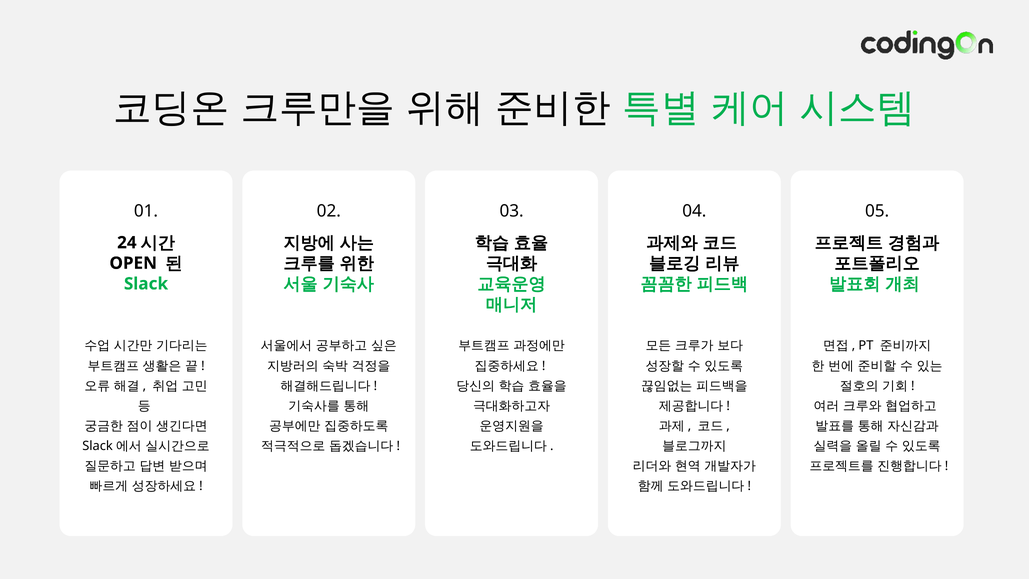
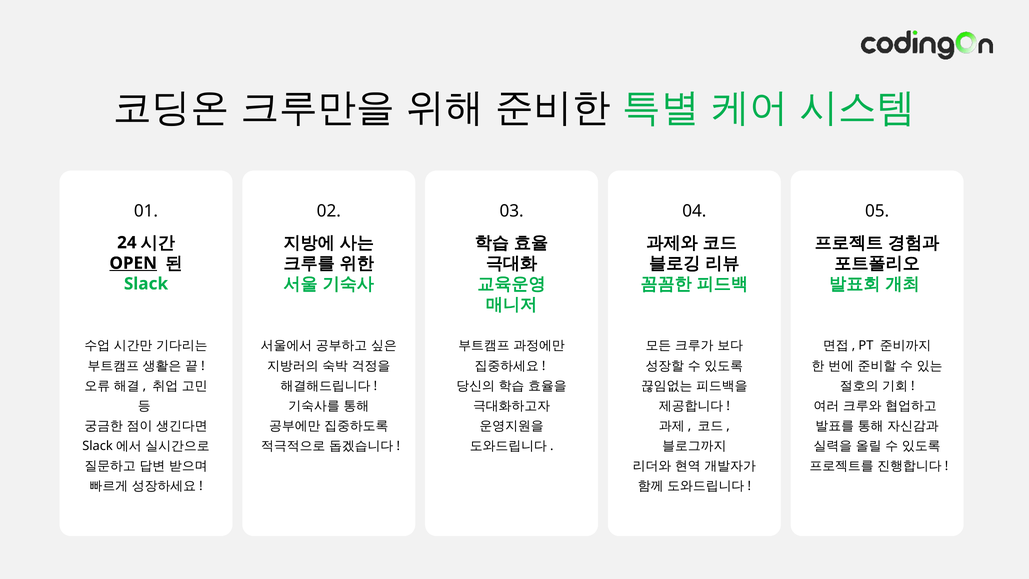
OPEN underline: none -> present (133, 263)
